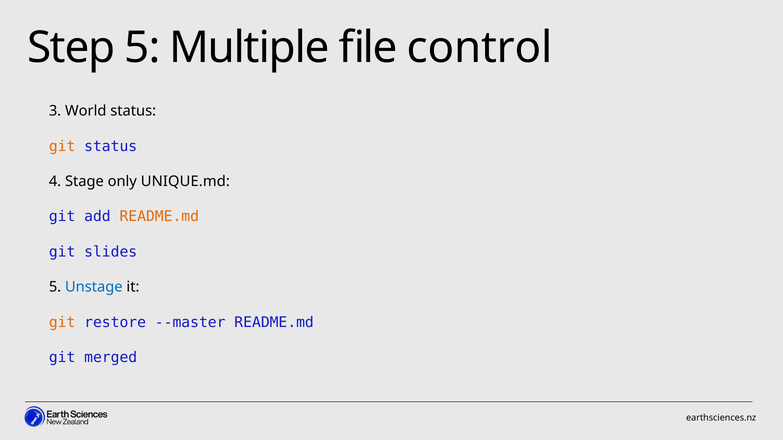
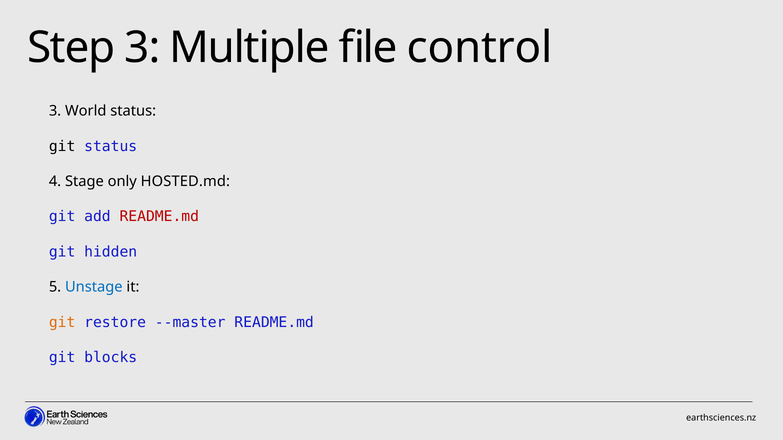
Step 5: 5 -> 3 (142, 48)
git colour: orange -> black (62, 146)
UNIQUE.md: UNIQUE.md -> HOSTED.md (185, 182)
README.md colour: orange -> red (159, 217)
slides: slides -> hidden (111, 252)
merged: merged -> blocks (111, 358)
